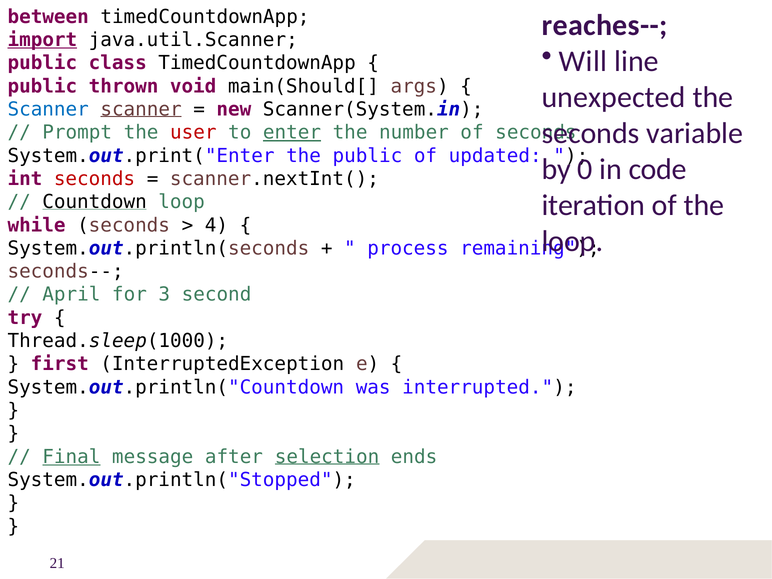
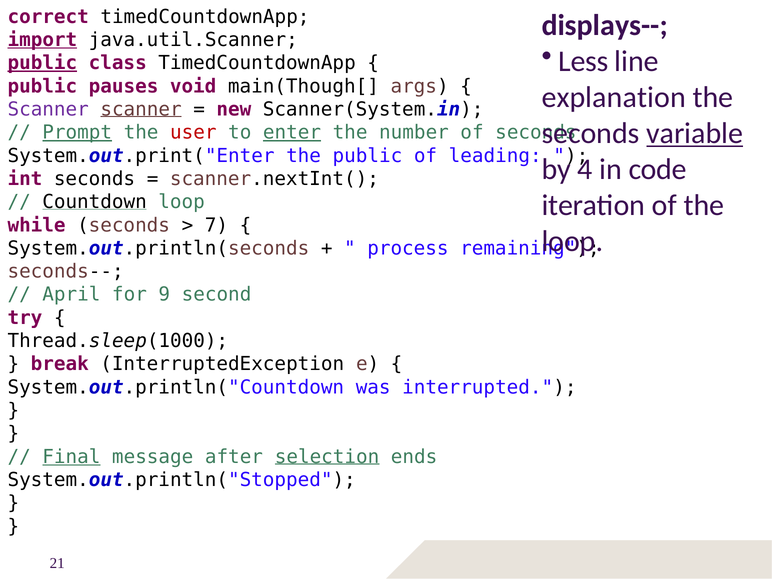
between: between -> correct (48, 17)
reaches--: reaches-- -> displays-- (605, 25)
Will: Will -> Less (583, 61)
public underline: none -> present (42, 63)
thrown: thrown -> pauses (124, 86)
main(Should[: main(Should[ -> main(Though[ (303, 86)
unexpected: unexpected -> explanation (614, 97)
Scanner colour: blue -> purple (48, 109)
variable underline: none -> present (695, 133)
Prompt underline: none -> present (77, 132)
updated: updated -> leading (495, 156)
0: 0 -> 4 (585, 169)
seconds colour: red -> black (94, 179)
4: 4 -> 7 (216, 225)
3: 3 -> 9 (164, 295)
first: first -> break (60, 364)
